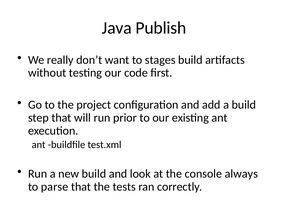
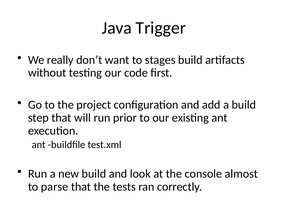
Publish: Publish -> Trigger (161, 28)
always: always -> almost (241, 174)
